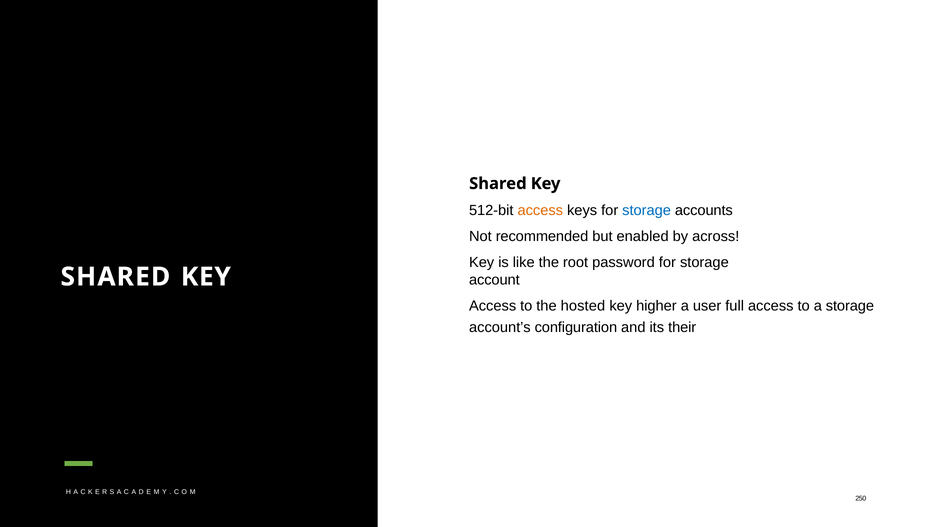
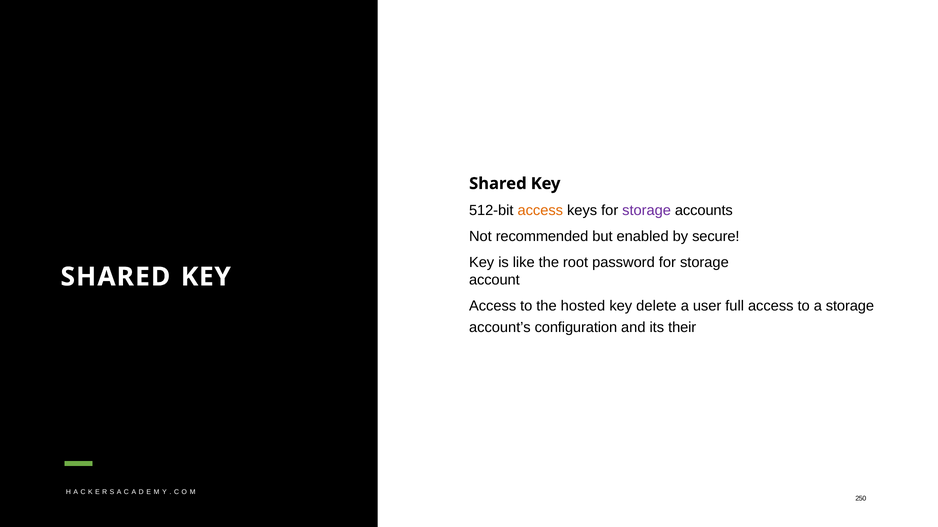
storage colour: blue -> purple (647, 211)
across: across -> secure (716, 237)
higher: higher -> delete (656, 307)
